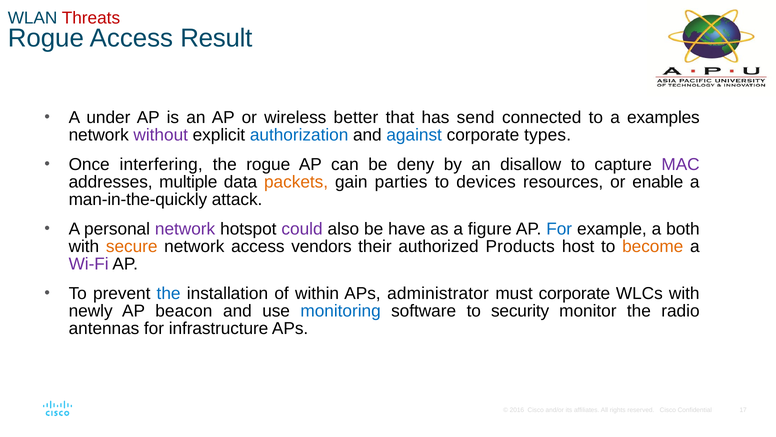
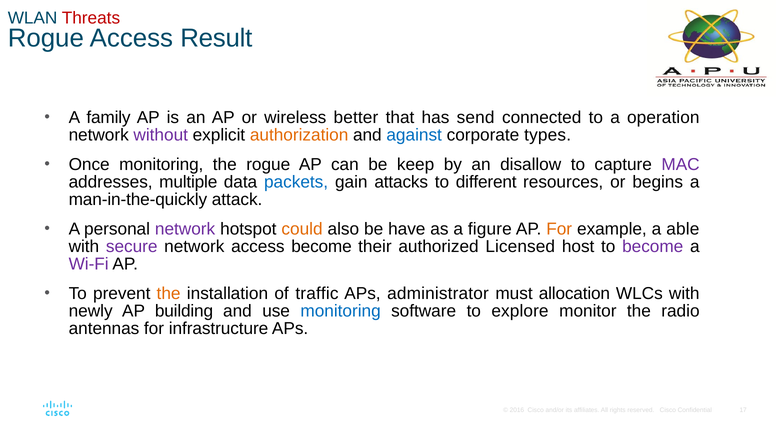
under: under -> family (108, 118)
examples: examples -> operation (663, 118)
authorization colour: blue -> orange (299, 135)
Once interfering: interfering -> monitoring (161, 164)
deny: deny -> keep (416, 164)
packets colour: orange -> blue (296, 182)
parties: parties -> attacks (401, 182)
devices: devices -> different (486, 182)
enable: enable -> begins (658, 182)
could colour: purple -> orange (302, 229)
For colour: blue -> orange (559, 229)
both: both -> able (683, 229)
secure colour: orange -> purple (132, 246)
access vendors: vendors -> become (322, 246)
Products: Products -> Licensed (520, 246)
become colour: orange -> purple (653, 246)
the colour: blue -> orange (169, 293)
within: within -> traffic (317, 293)
must corporate: corporate -> allocation (574, 293)
beacon: beacon -> building (184, 311)
security: security -> explore (520, 311)
